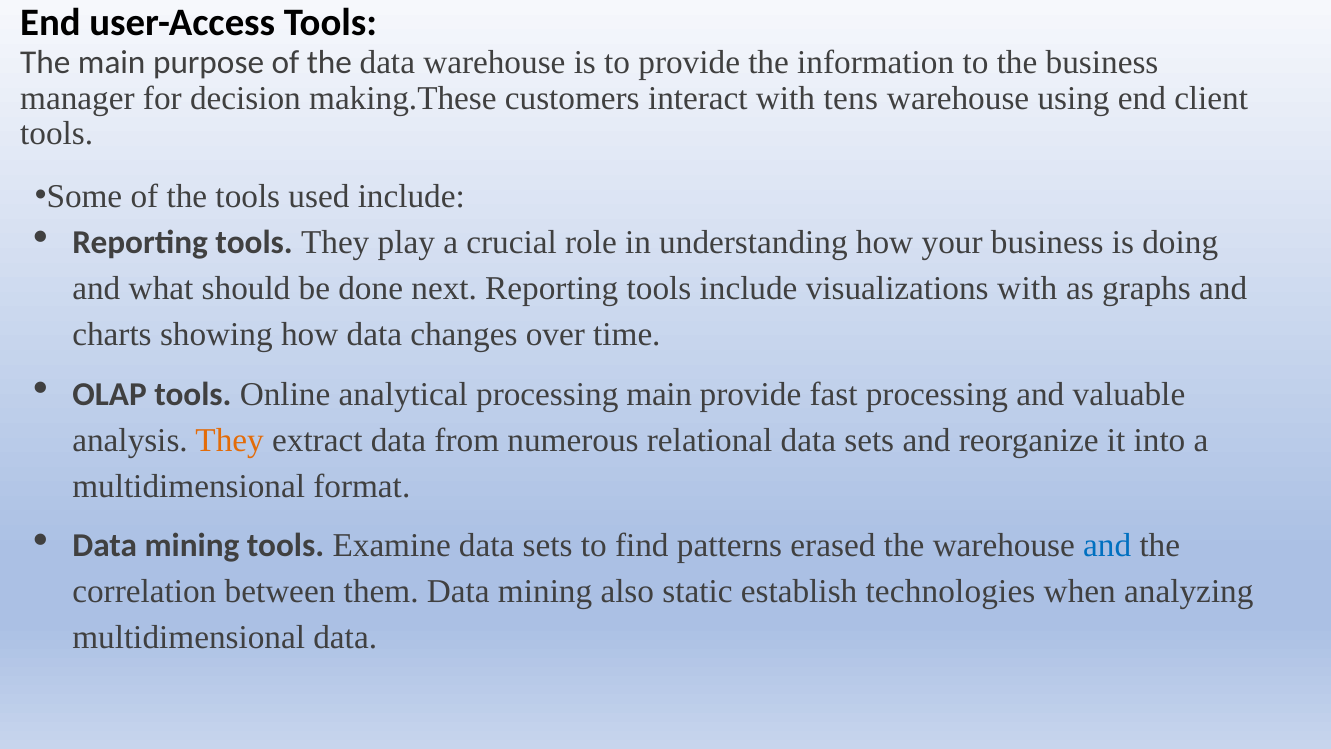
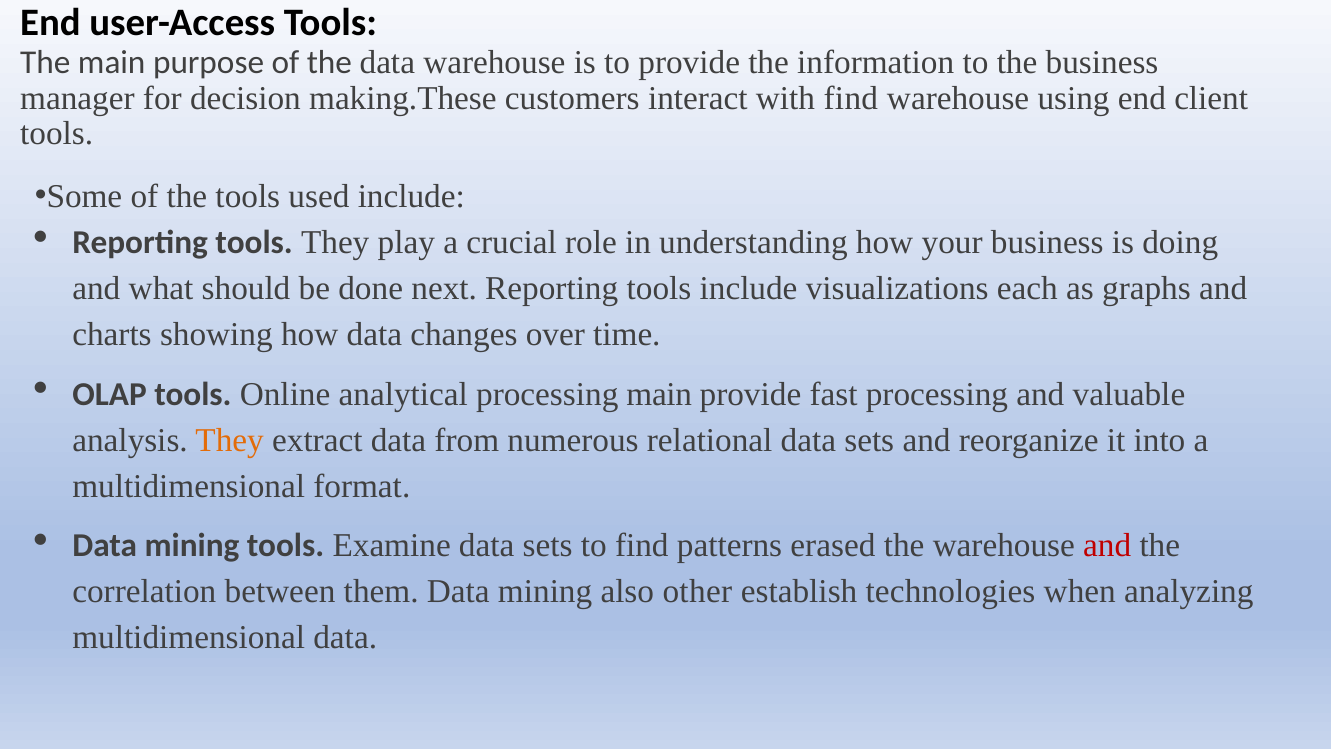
with tens: tens -> find (851, 98)
visualizations with: with -> each (1027, 288)
and colour: blue -> red (1107, 546)
static: static -> other (697, 591)
